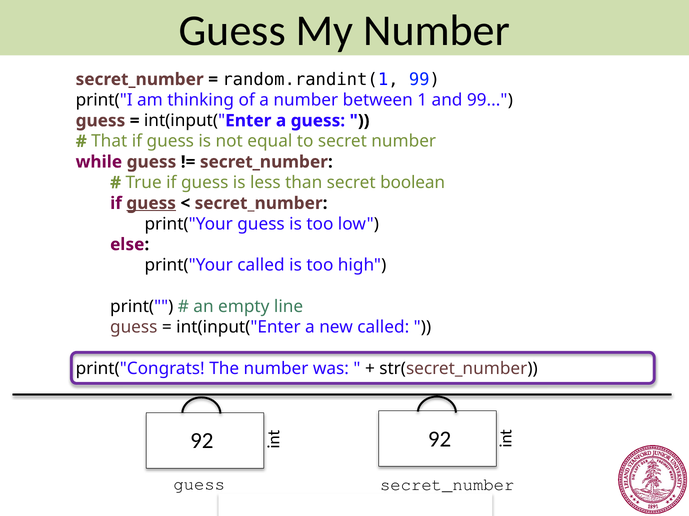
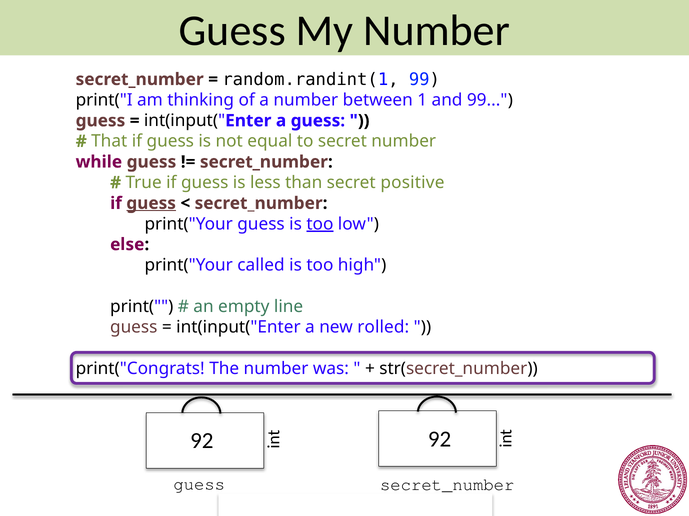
boolean: boolean -> positive (412, 183)
too underline: none -> present (320, 224)
new called: called -> rolled (383, 328)
